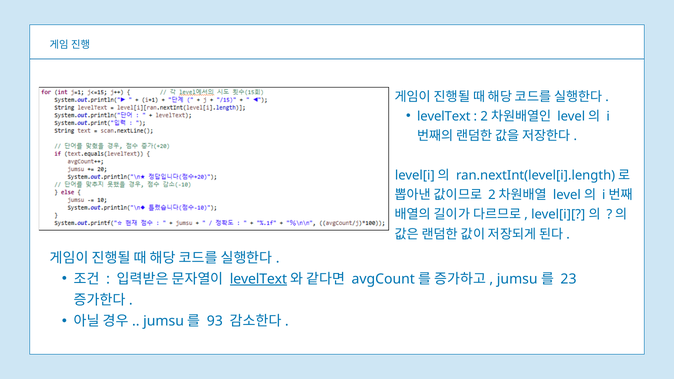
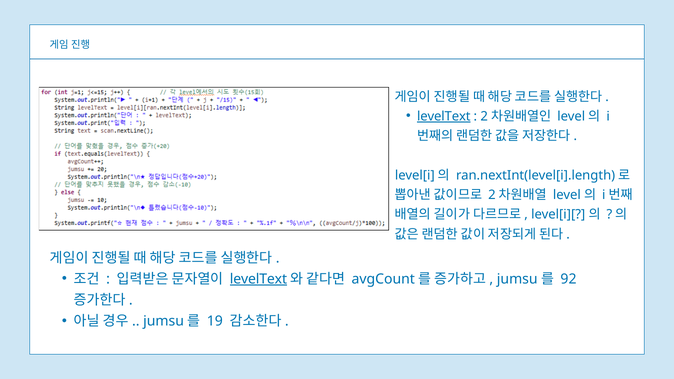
levelText underline: none -> present (444, 116)
23: 23 -> 92 (569, 279)
93: 93 -> 19 (215, 321)
